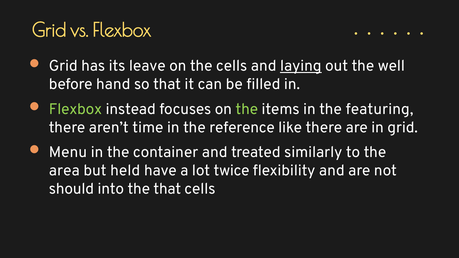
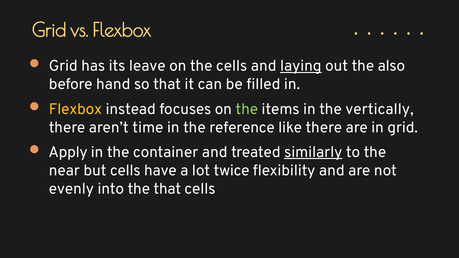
well: well -> also (391, 66)
Flexbox colour: light green -> yellow (75, 109)
featuring: featuring -> vertically (379, 109)
Menu: Menu -> Apply (68, 152)
similarly underline: none -> present (313, 152)
area: area -> near (64, 171)
but held: held -> cells (125, 171)
should: should -> evenly (71, 189)
